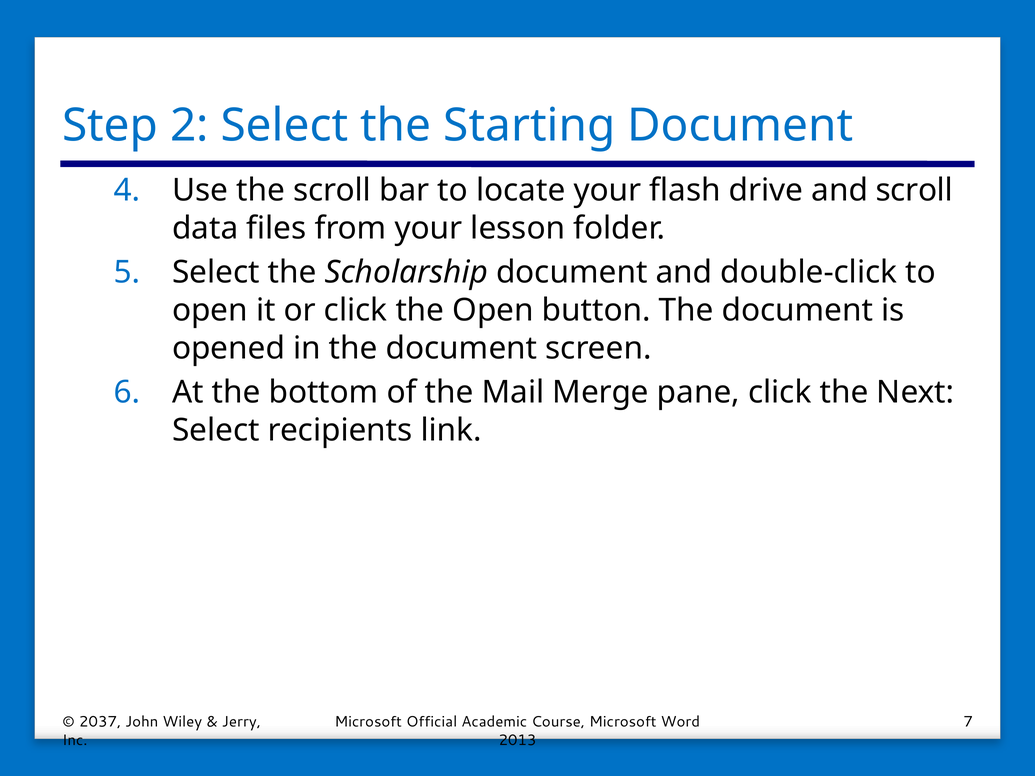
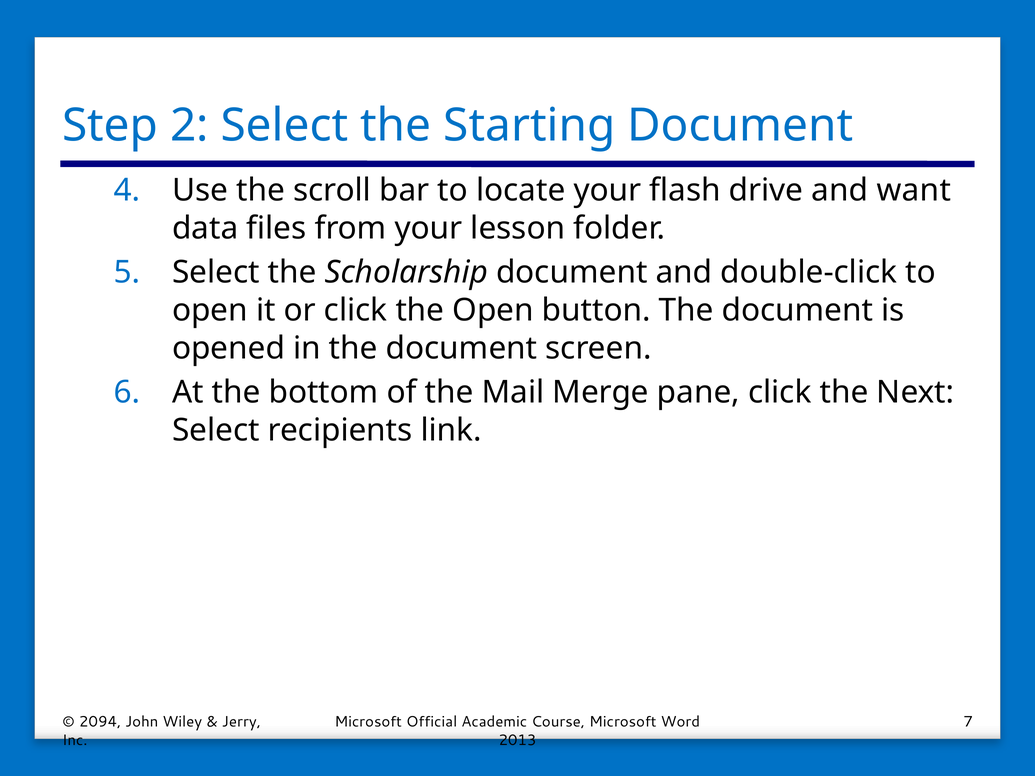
and scroll: scroll -> want (914, 190)
2037: 2037 -> 2094 (100, 722)
